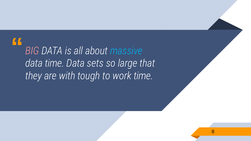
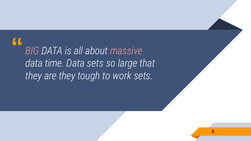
massive colour: light blue -> pink (126, 51)
are with: with -> they (67, 76)
work time: time -> sets (143, 76)
